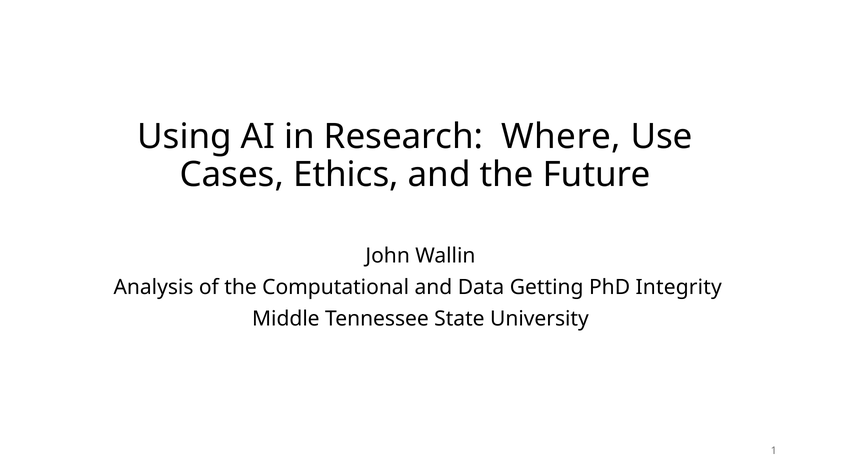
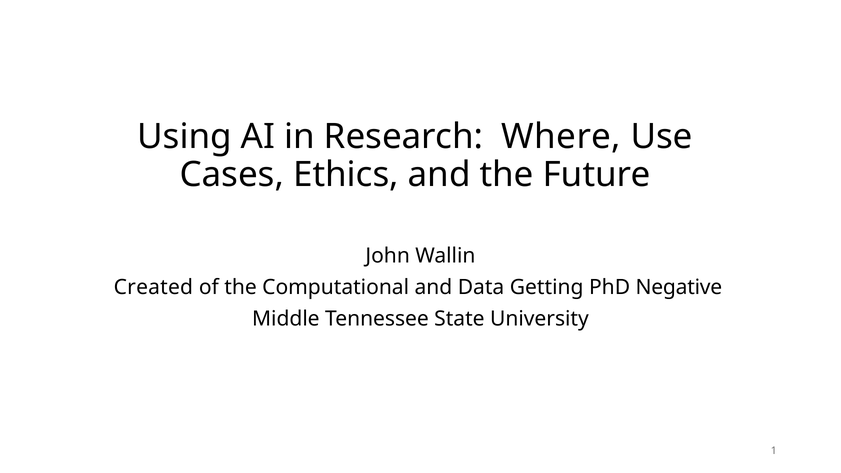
Analysis: Analysis -> Created (153, 287)
Integrity: Integrity -> Negative (679, 287)
